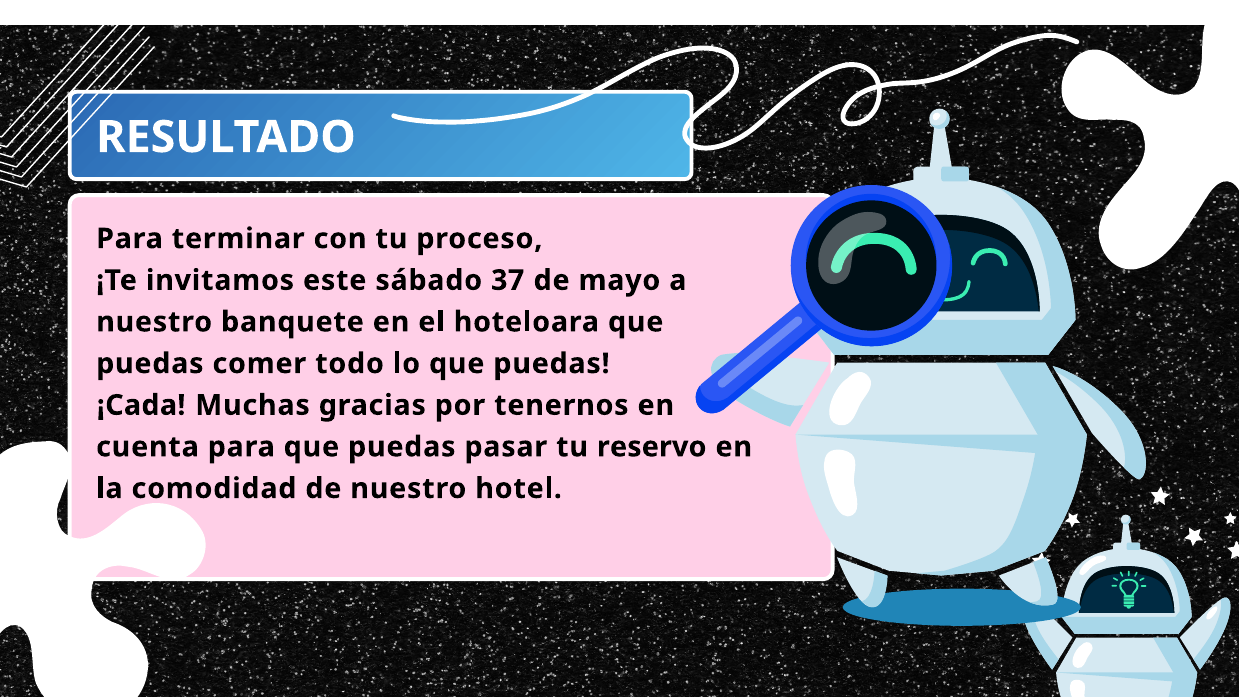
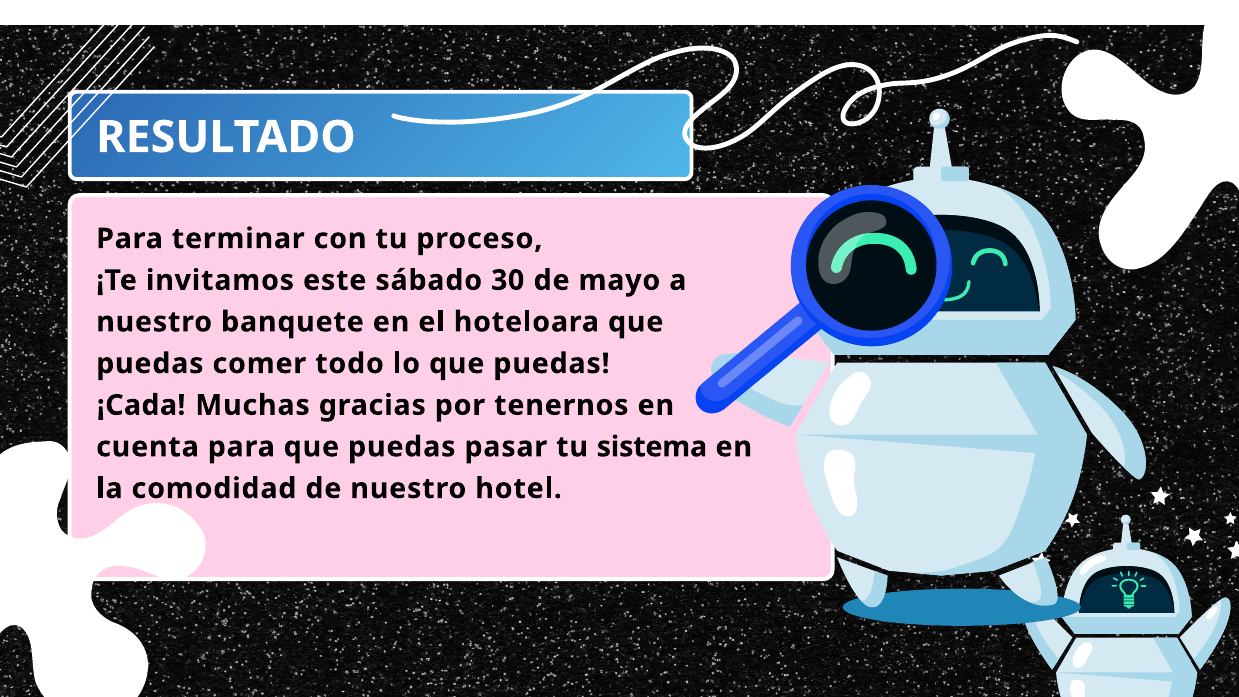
37: 37 -> 30 (508, 280)
reservo: reservo -> sistema (652, 447)
